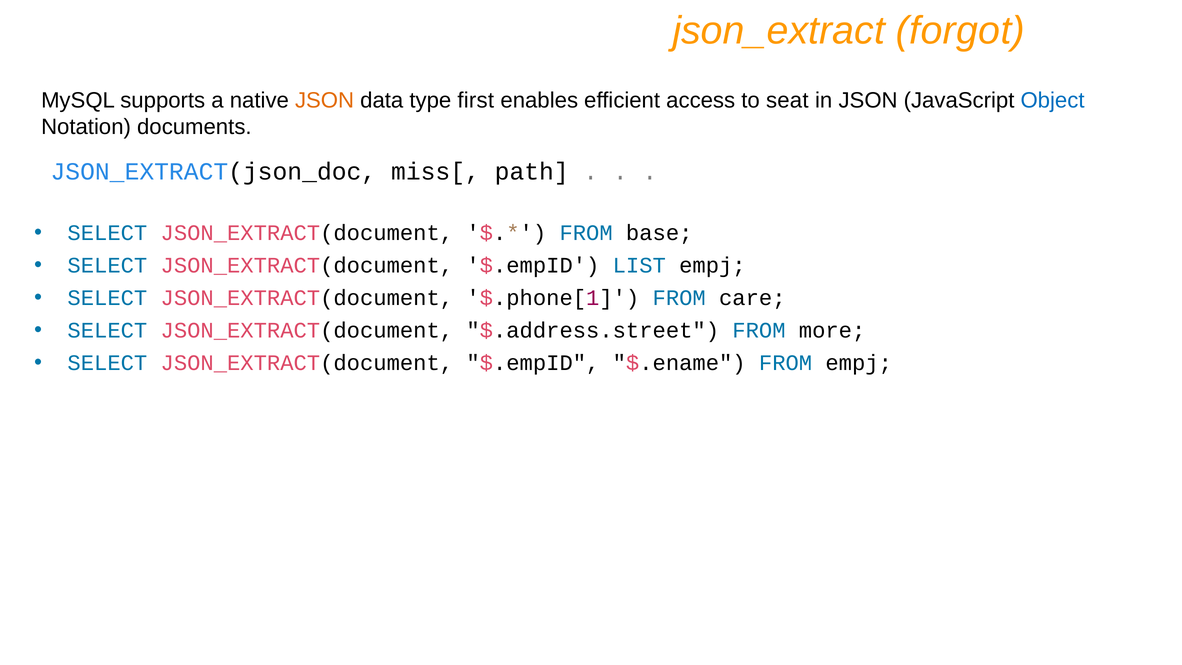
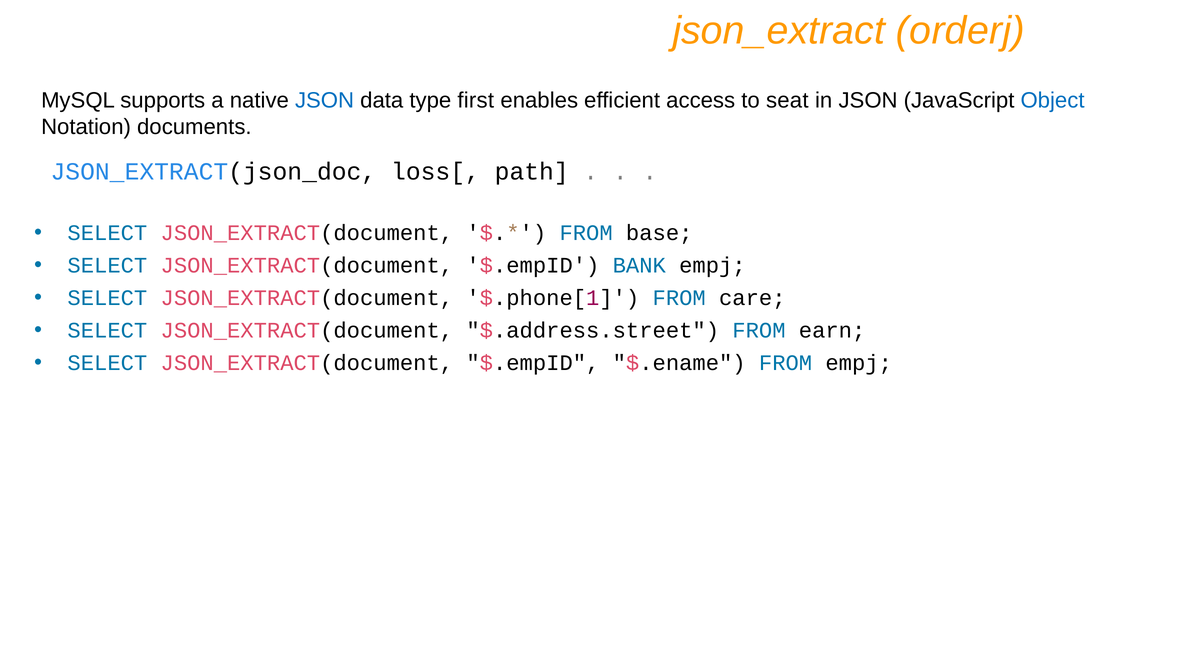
forgot: forgot -> orderj (960, 31)
JSON colour: orange -> blue (325, 100)
miss[: miss[ -> loss[ (435, 172)
LIST: LIST -> BANK (639, 266)
more: more -> earn (832, 331)
